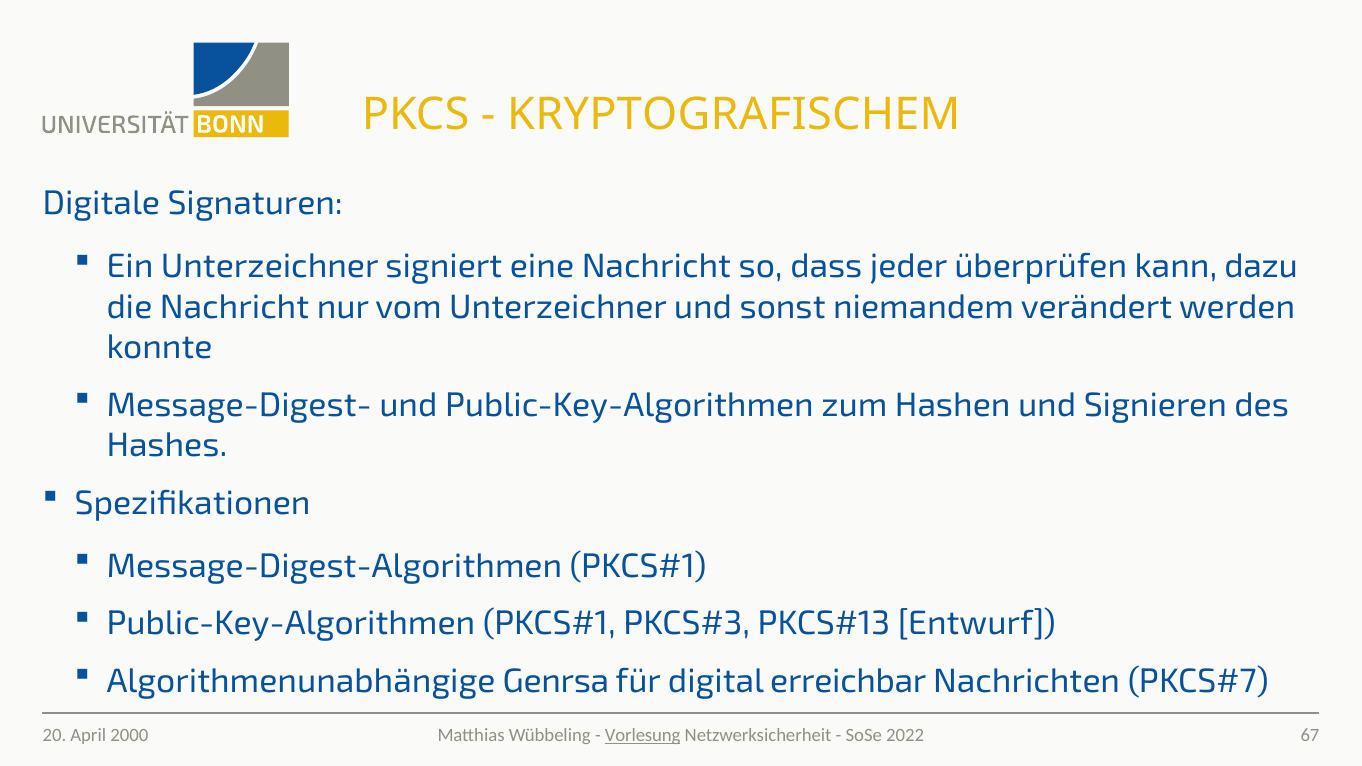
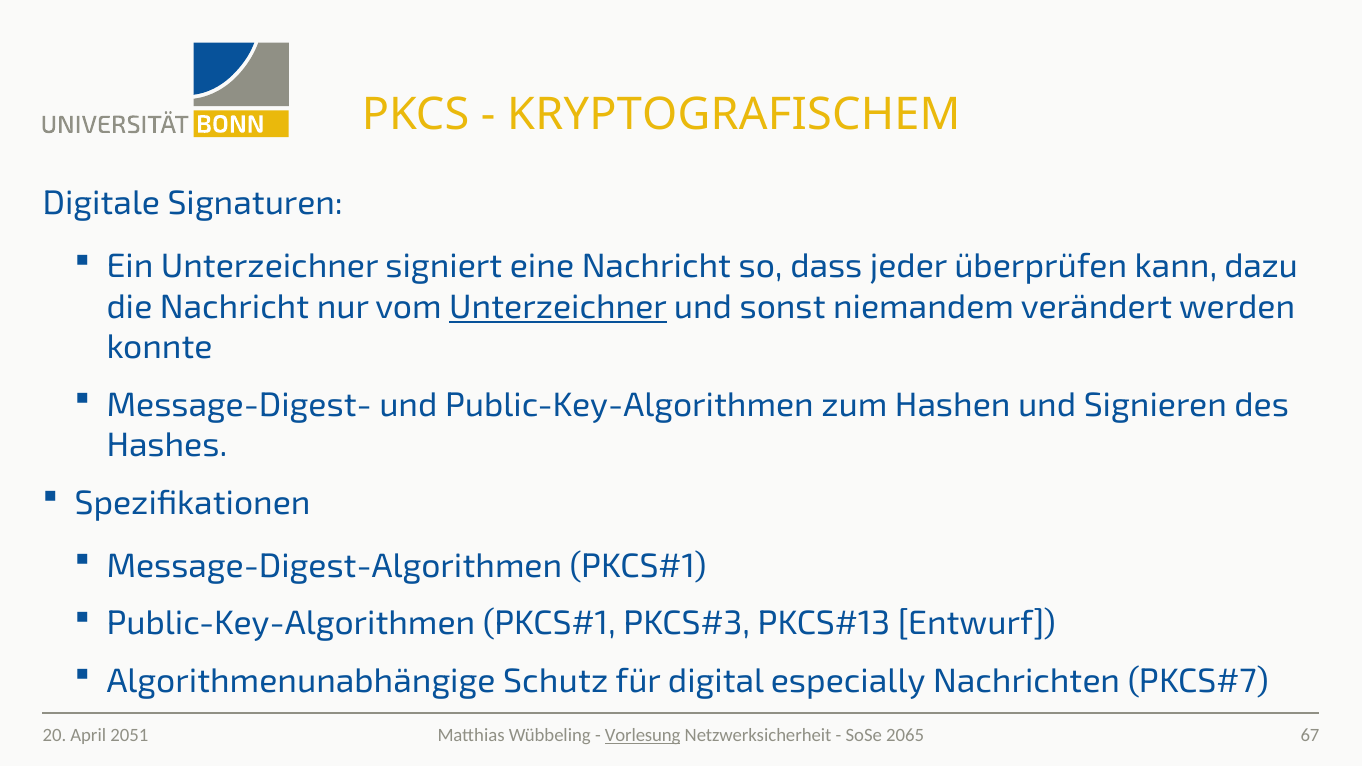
Unterzeichner underline: none -> present (558, 307)
Genrsa: Genrsa -> Schutz (556, 681)
erreichbar: erreichbar -> especially (848, 681)
2022: 2022 -> 2065 (905, 735)
2000: 2000 -> 2051 (129, 735)
